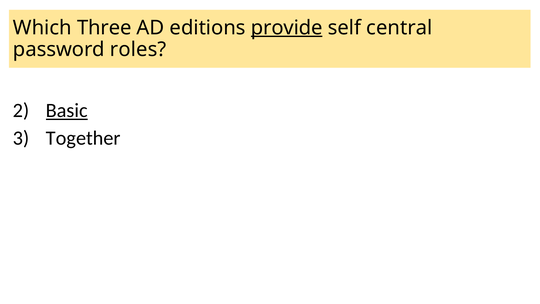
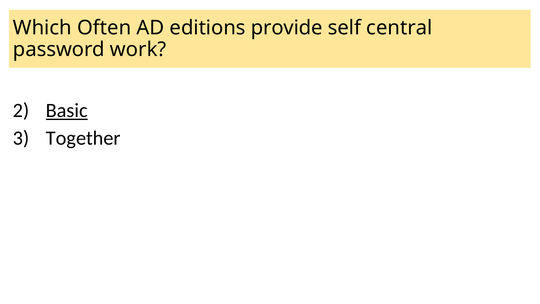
Three: Three -> Often (104, 28)
provide underline: present -> none (287, 28)
roles: roles -> work (138, 50)
